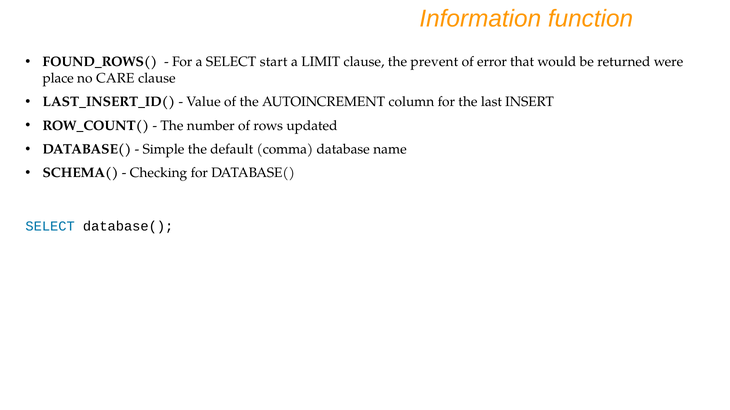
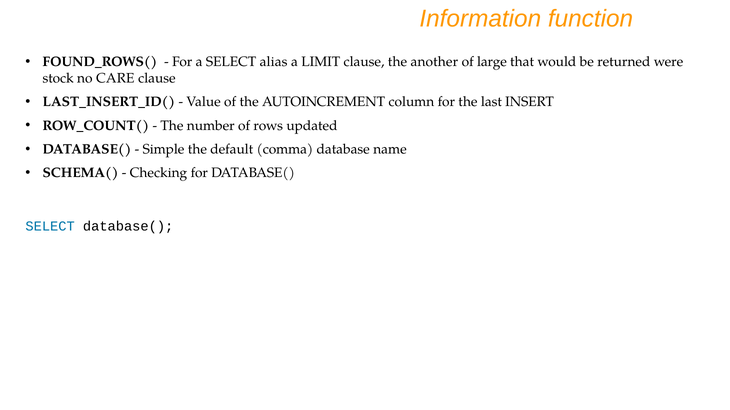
start: start -> alias (274, 62)
prevent: prevent -> another (434, 62)
error: error -> large (492, 62)
place: place -> stock (58, 78)
